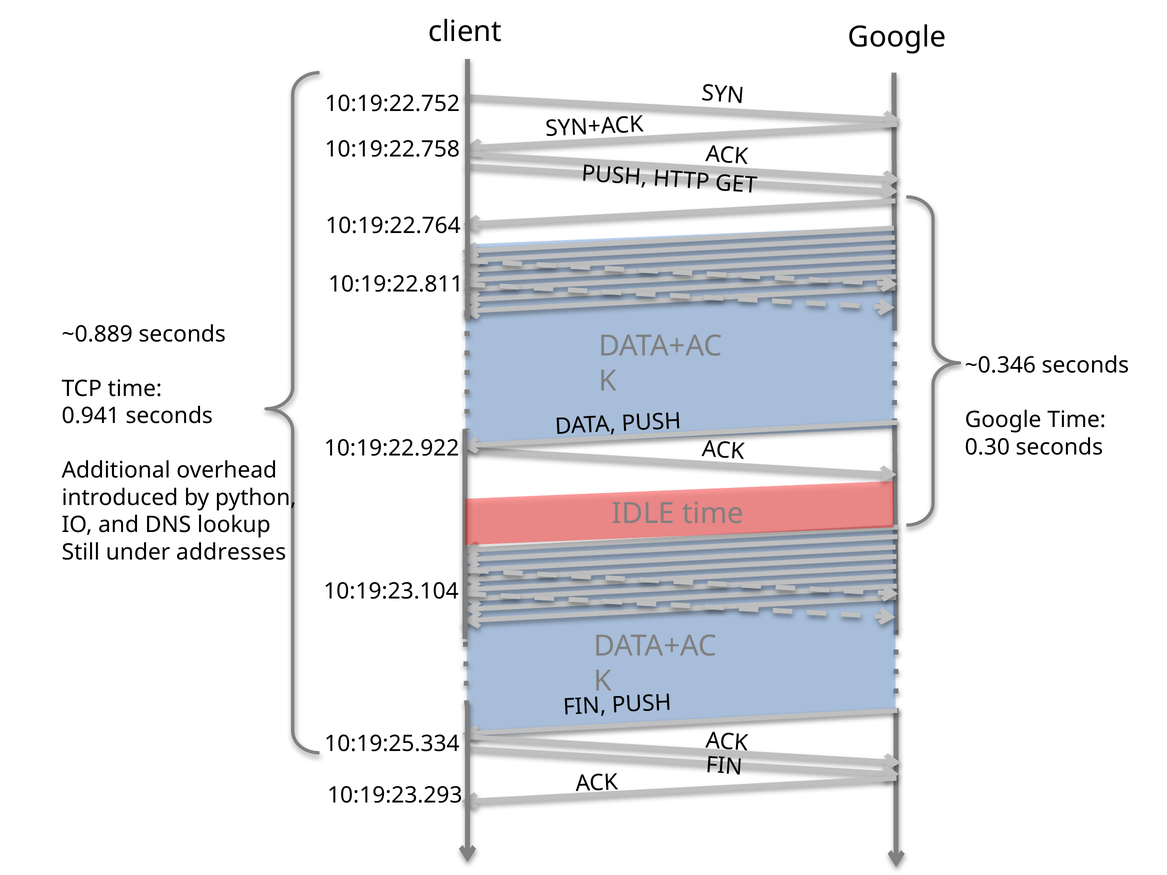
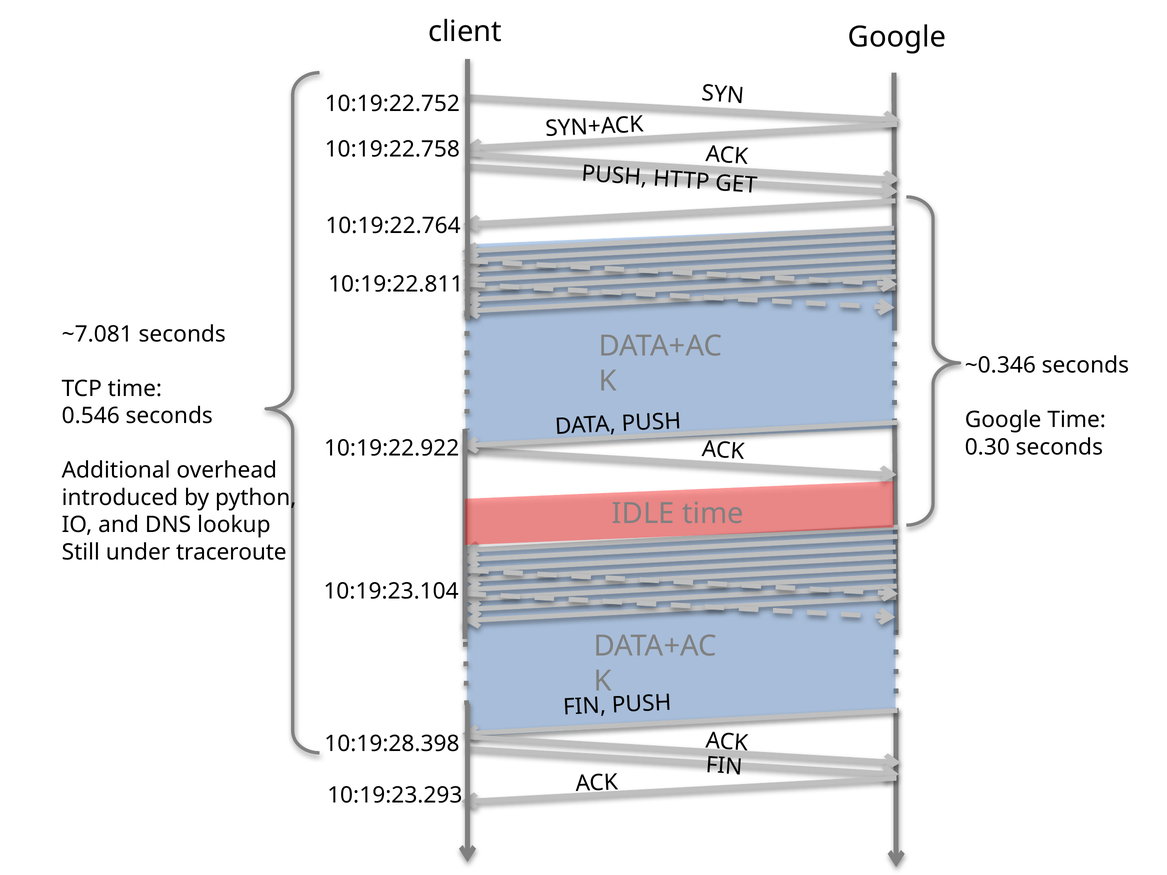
~0.889: ~0.889 -> ~7.081 (97, 334)
0.941: 0.941 -> 0.546 (91, 416)
addresses: addresses -> traceroute (231, 552)
10:19:25.334: 10:19:25.334 -> 10:19:28.398 (392, 744)
